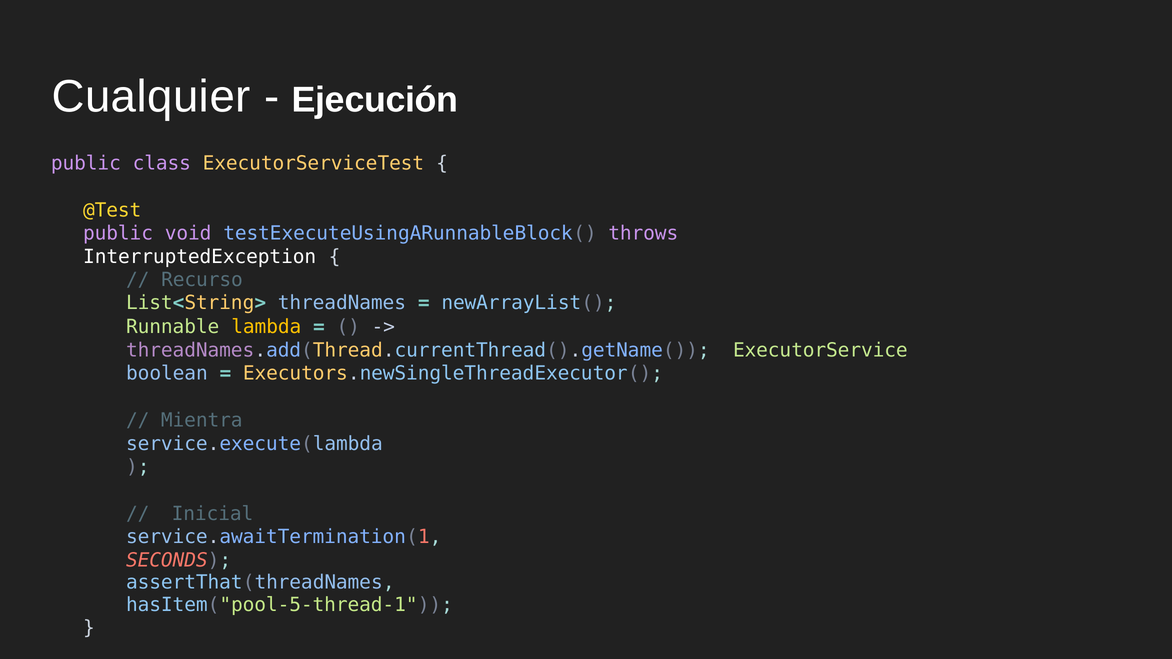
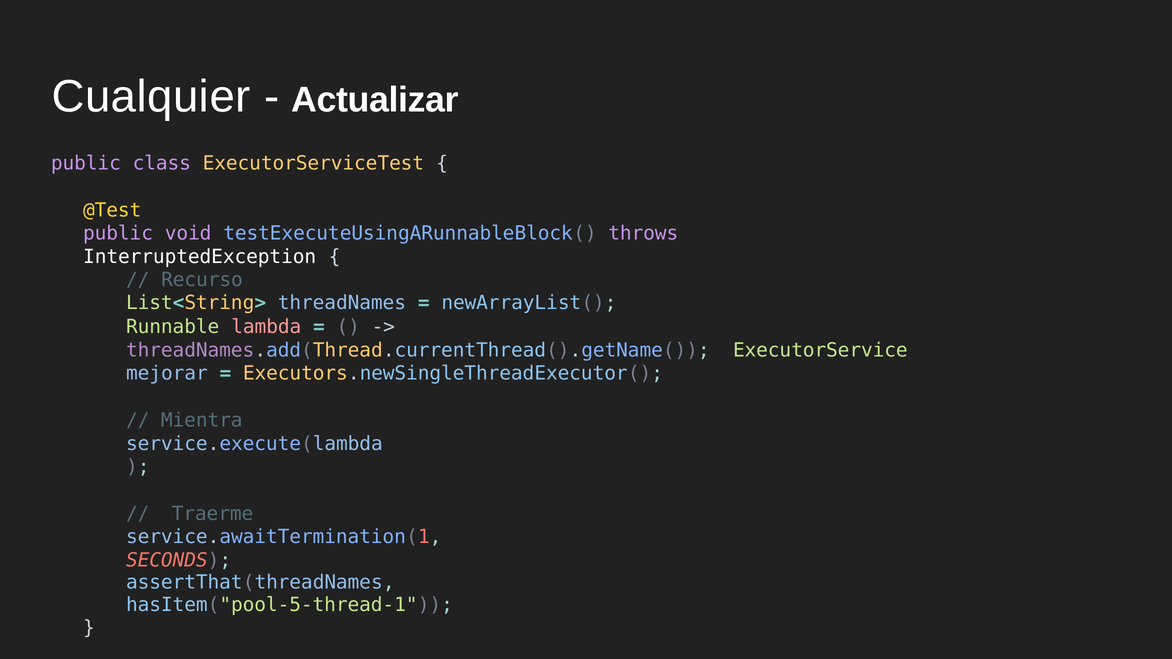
Ejecución: Ejecución -> Actualizar (375, 100)
lambda colour: yellow -> pink (266, 327)
boolean: boolean -> mejorar (167, 374)
Inicial: Inicial -> Traerme (212, 514)
